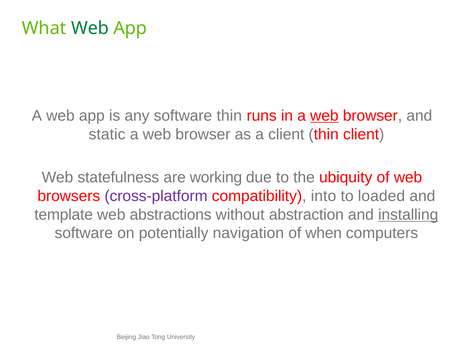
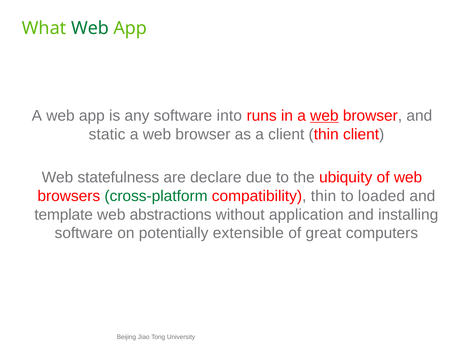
software thin: thin -> into (229, 116)
working: working -> declare (216, 178)
cross-platform colour: purple -> green (156, 196)
compatibility into: into -> thin (323, 196)
abstraction: abstraction -> application (306, 215)
installing underline: present -> none (408, 215)
navigation: navigation -> extensible (248, 233)
when: when -> great (323, 233)
